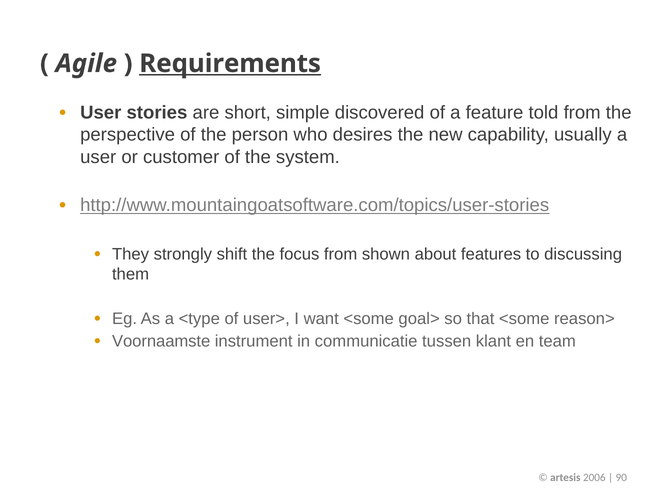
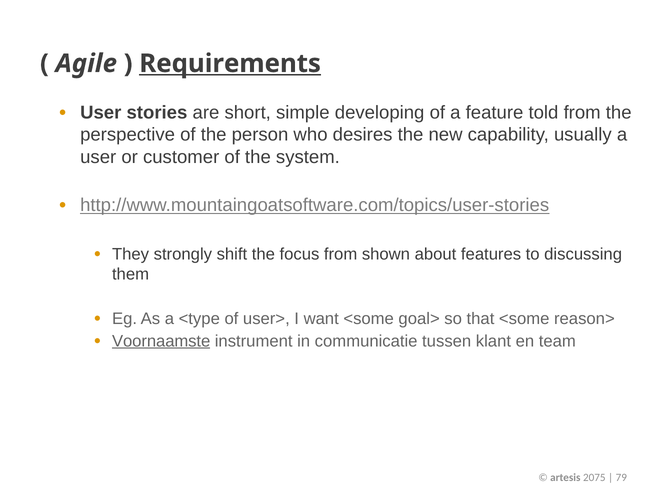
discovered: discovered -> developing (380, 113)
Voornaamste underline: none -> present (161, 341)
2006: 2006 -> 2075 (594, 478)
90: 90 -> 79 (621, 478)
